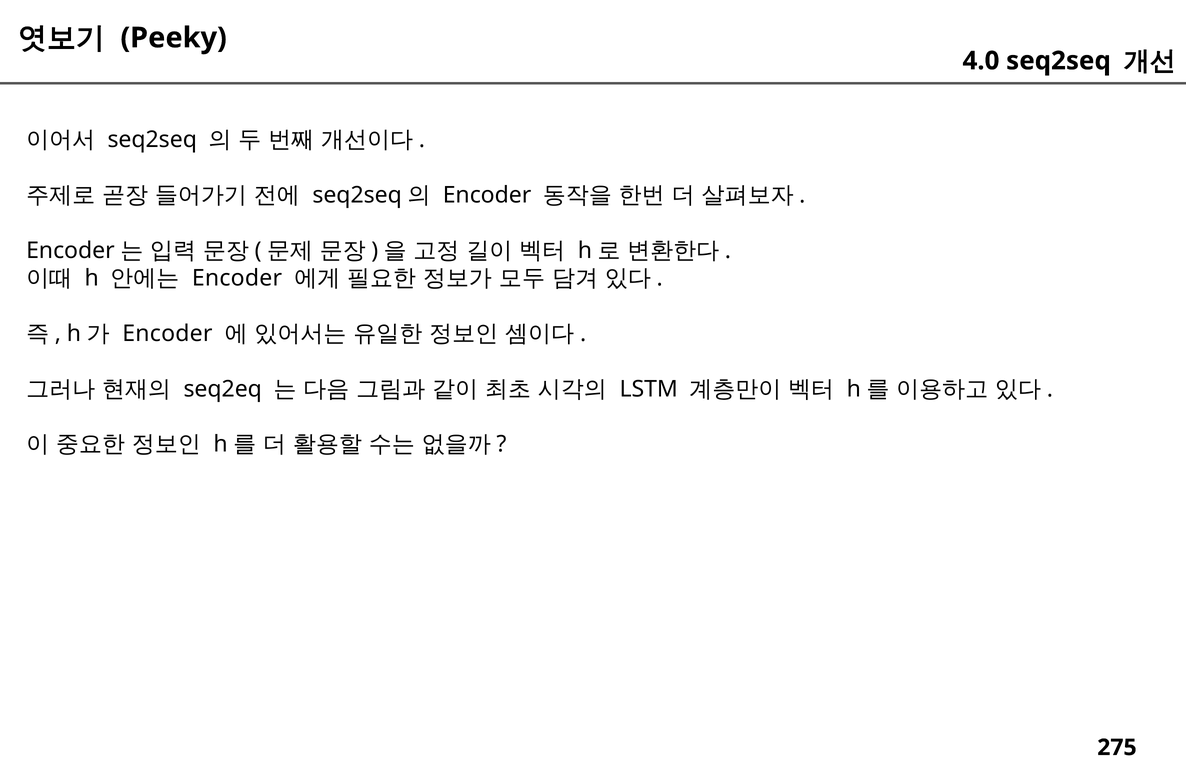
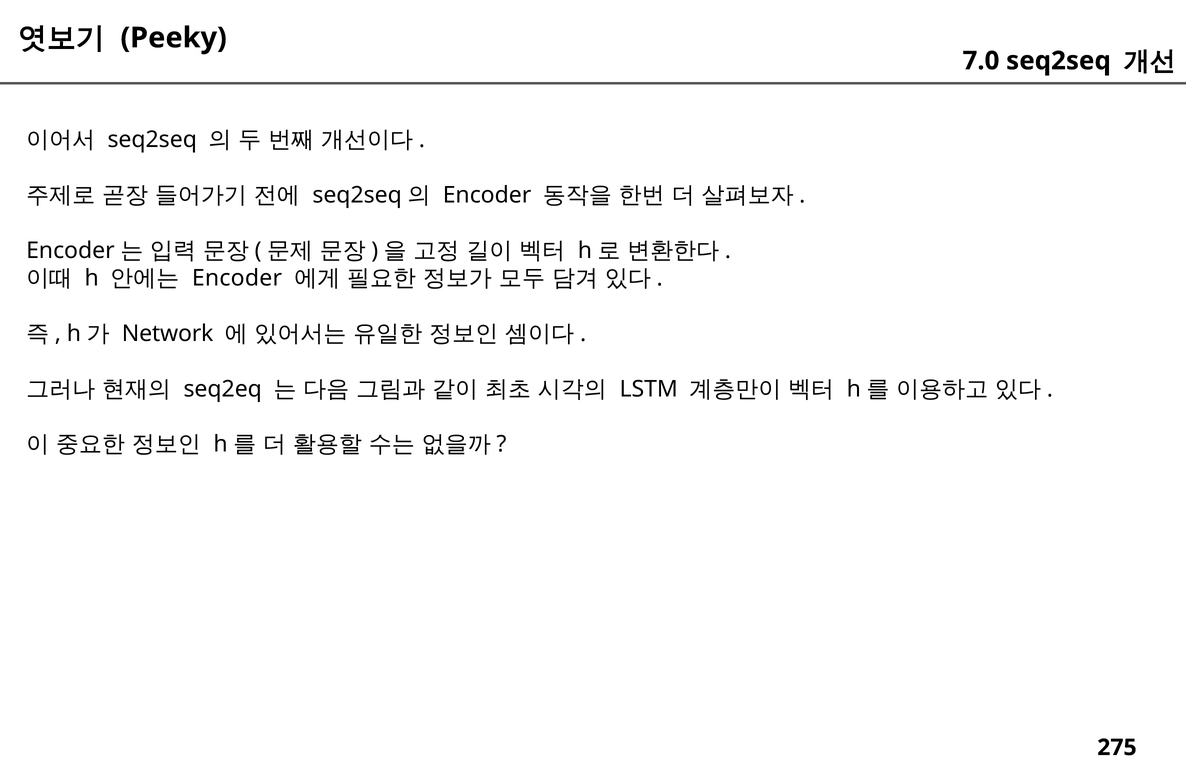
4.0: 4.0 -> 7.0 (981, 61)
Encoder: Encoder -> Network (168, 334)
